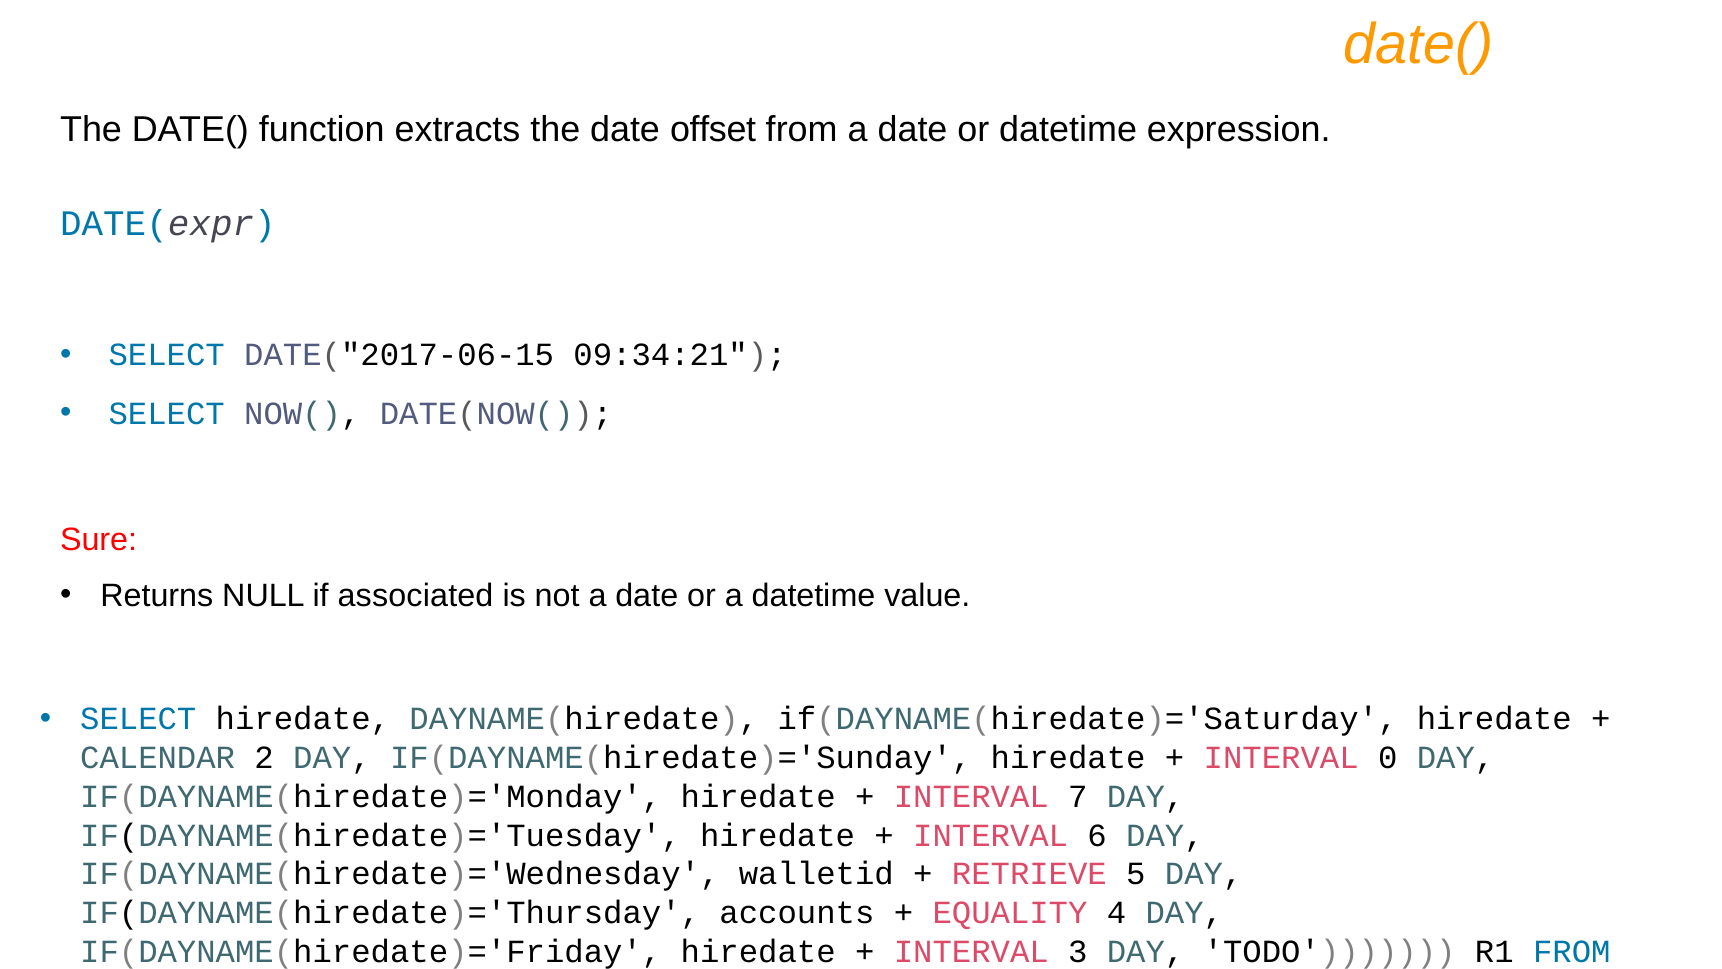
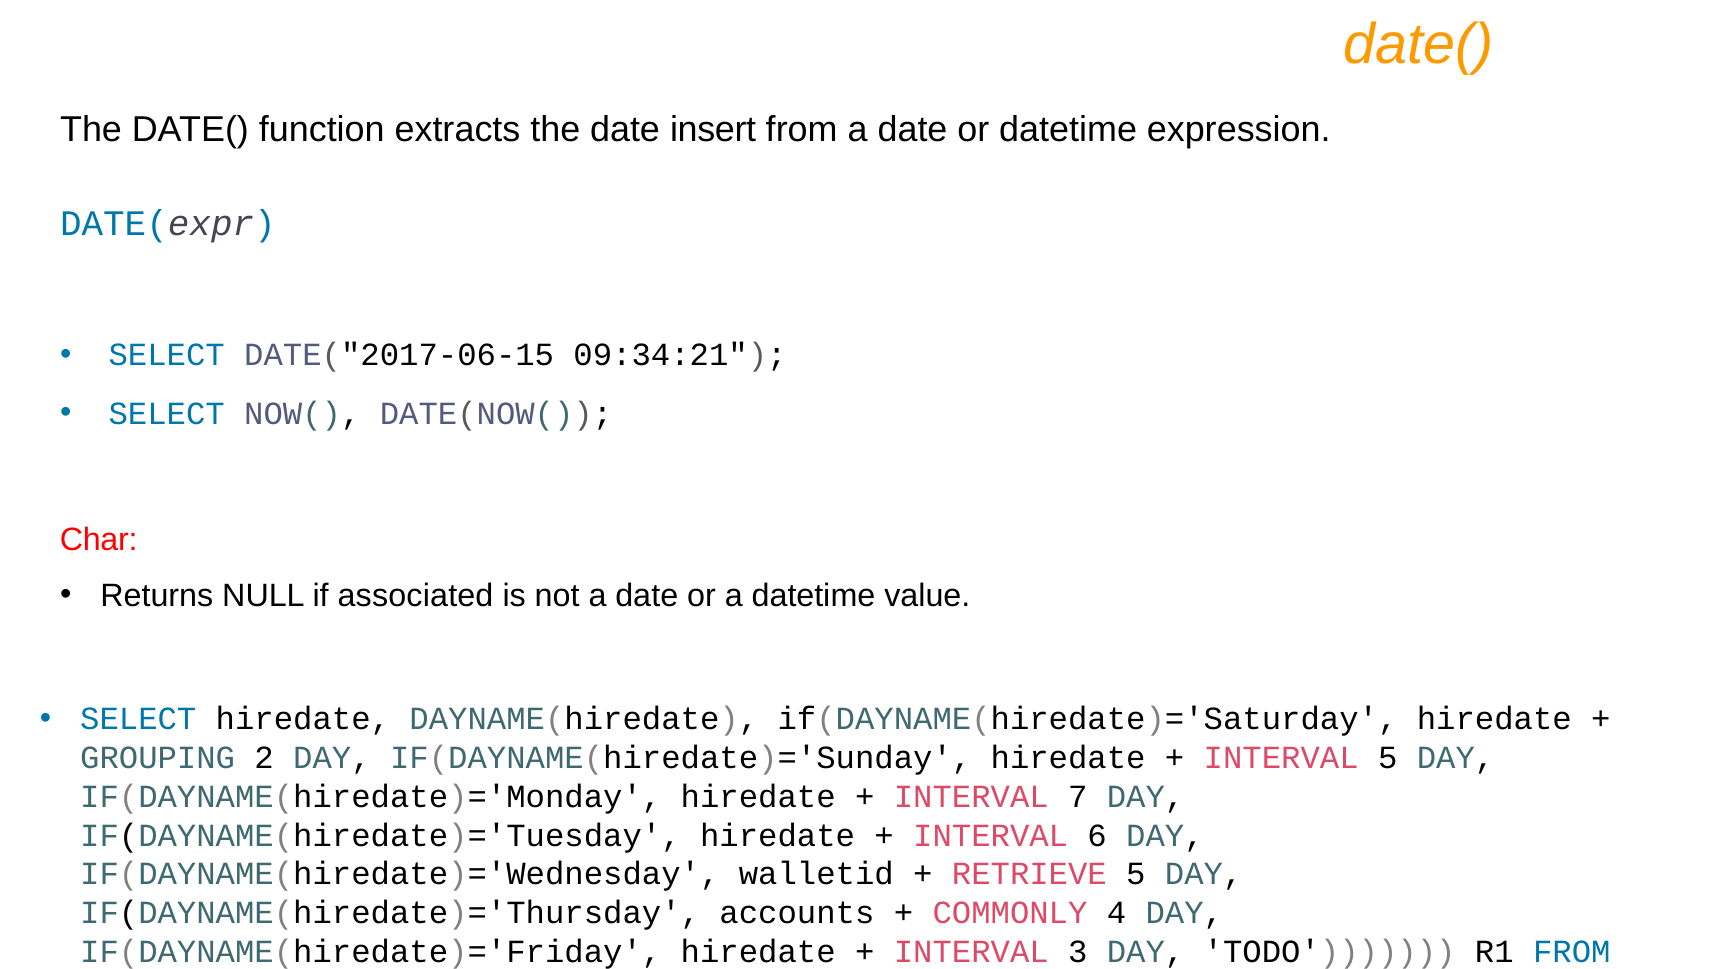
offset: offset -> insert (713, 130)
Sure: Sure -> Char (99, 539)
CALENDAR: CALENDAR -> GROUPING (158, 758)
INTERVAL 0: 0 -> 5 (1388, 758)
EQUALITY: EQUALITY -> COMMONLY (1010, 913)
